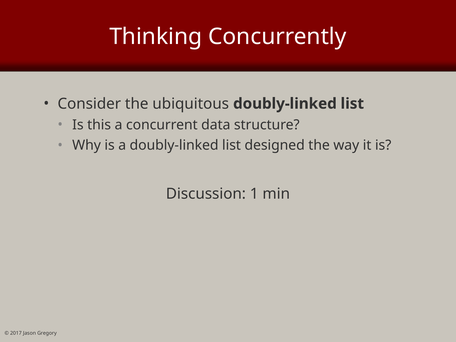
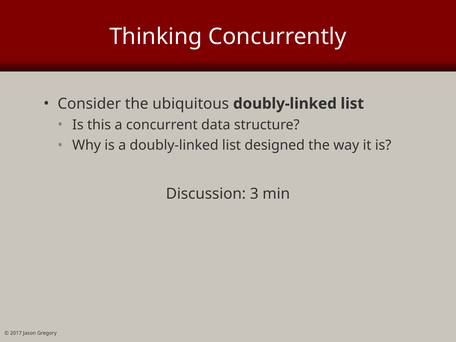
1: 1 -> 3 (254, 194)
